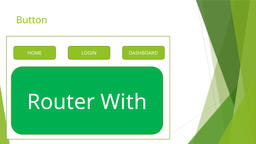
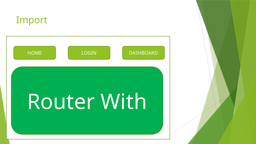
Button: Button -> Import (32, 20)
